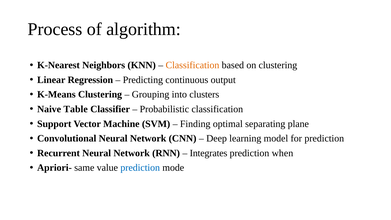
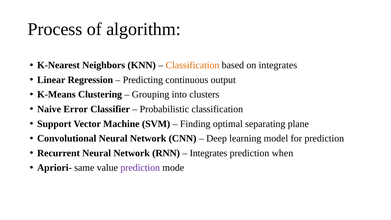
on clustering: clustering -> integrates (278, 65)
Table: Table -> Error (76, 109)
prediction colour: blue -> purple (140, 168)
